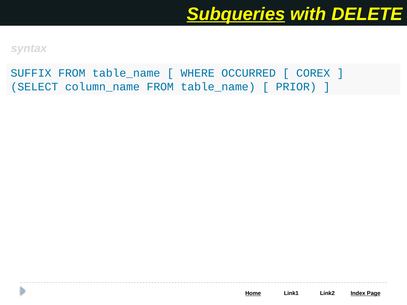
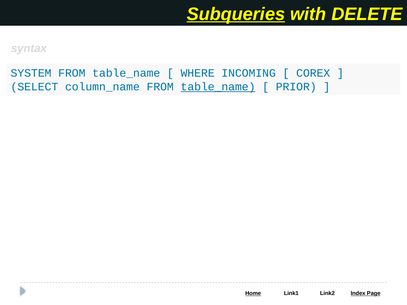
SUFFIX: SUFFIX -> SYSTEM (31, 73)
OCCURRED: OCCURRED -> INCOMING (249, 73)
table_name underline: none -> present (218, 87)
